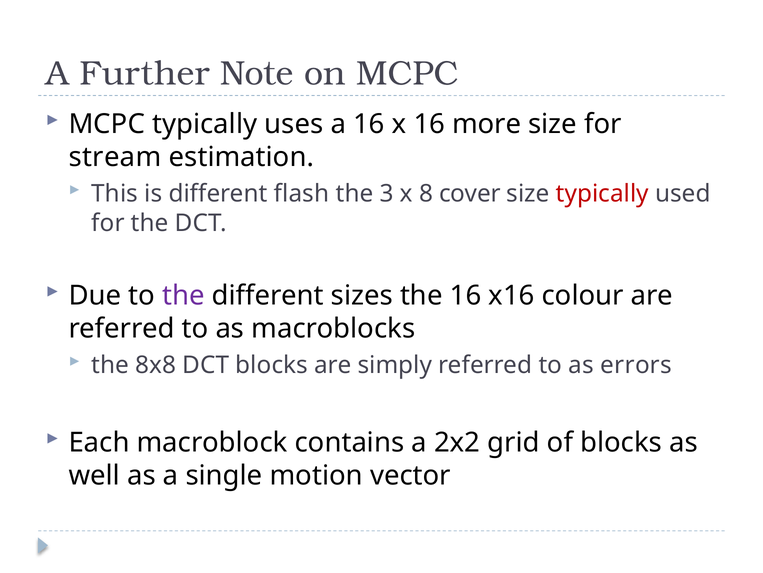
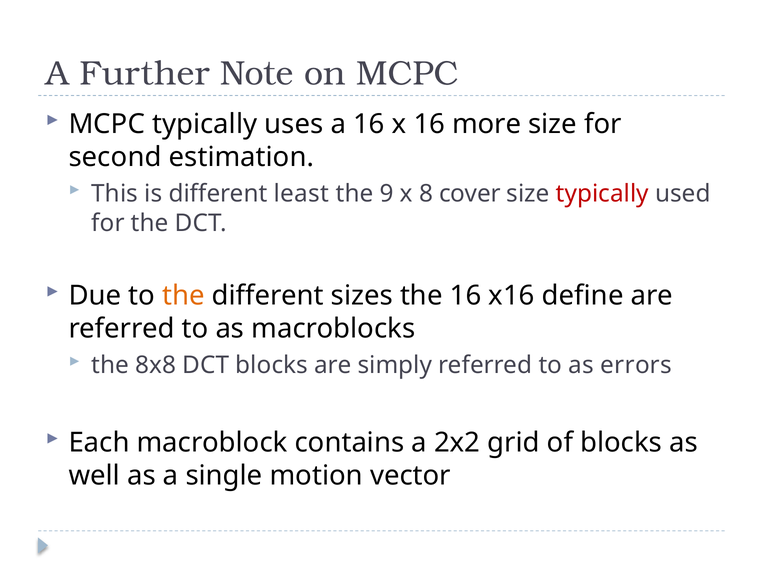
stream: stream -> second (115, 157)
flash: flash -> least (301, 193)
3: 3 -> 9 (387, 193)
the colour: purple -> orange (183, 295)
colour: colour -> define (583, 295)
